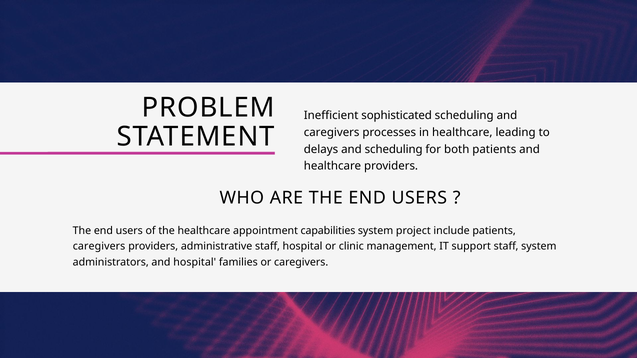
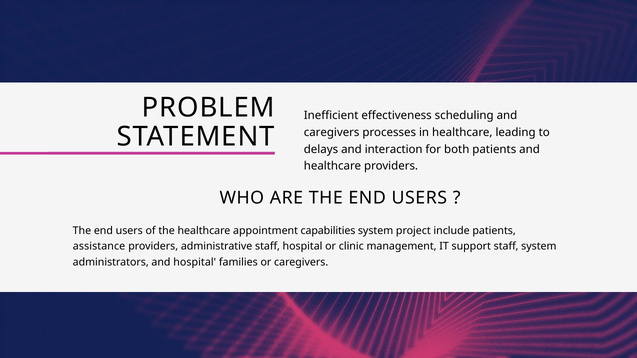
sophisticated: sophisticated -> effectiveness (397, 116)
and scheduling: scheduling -> interaction (394, 149)
caregivers: caregivers -> assistance (99, 247)
